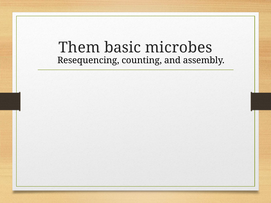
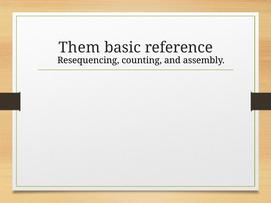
microbes: microbes -> reference (179, 48)
